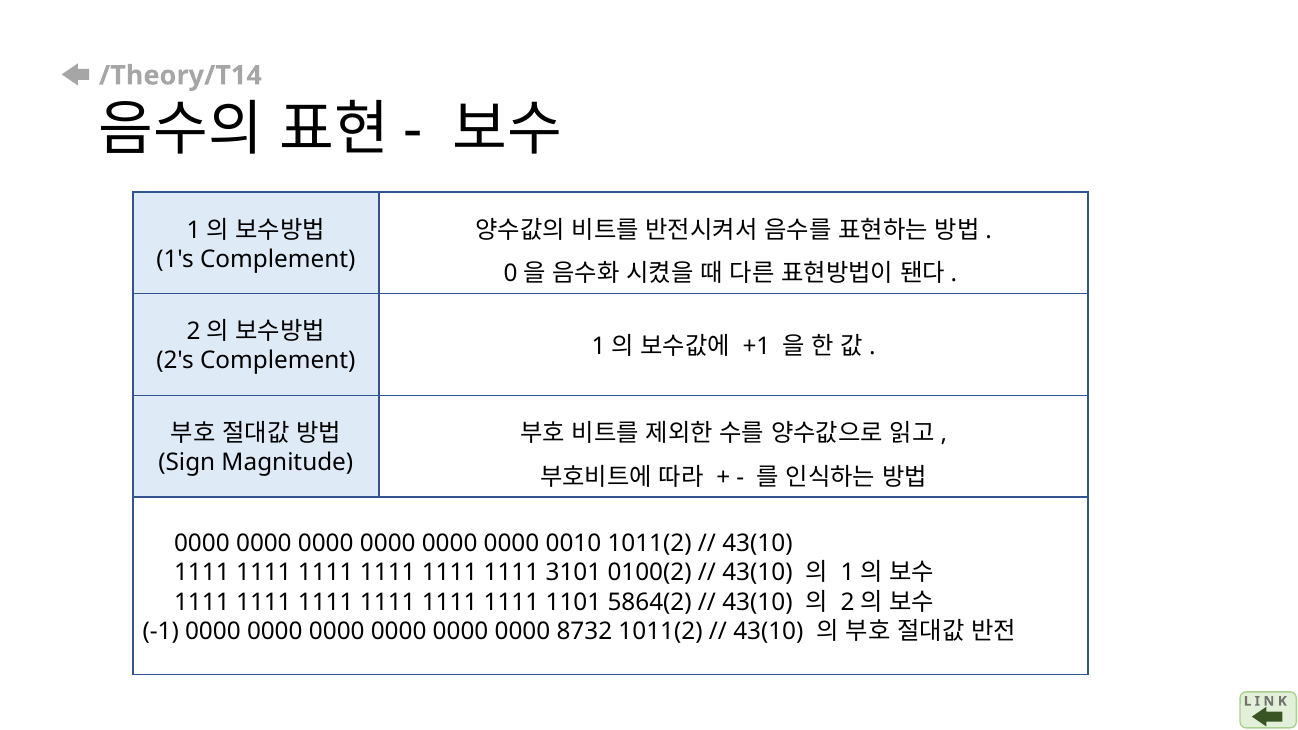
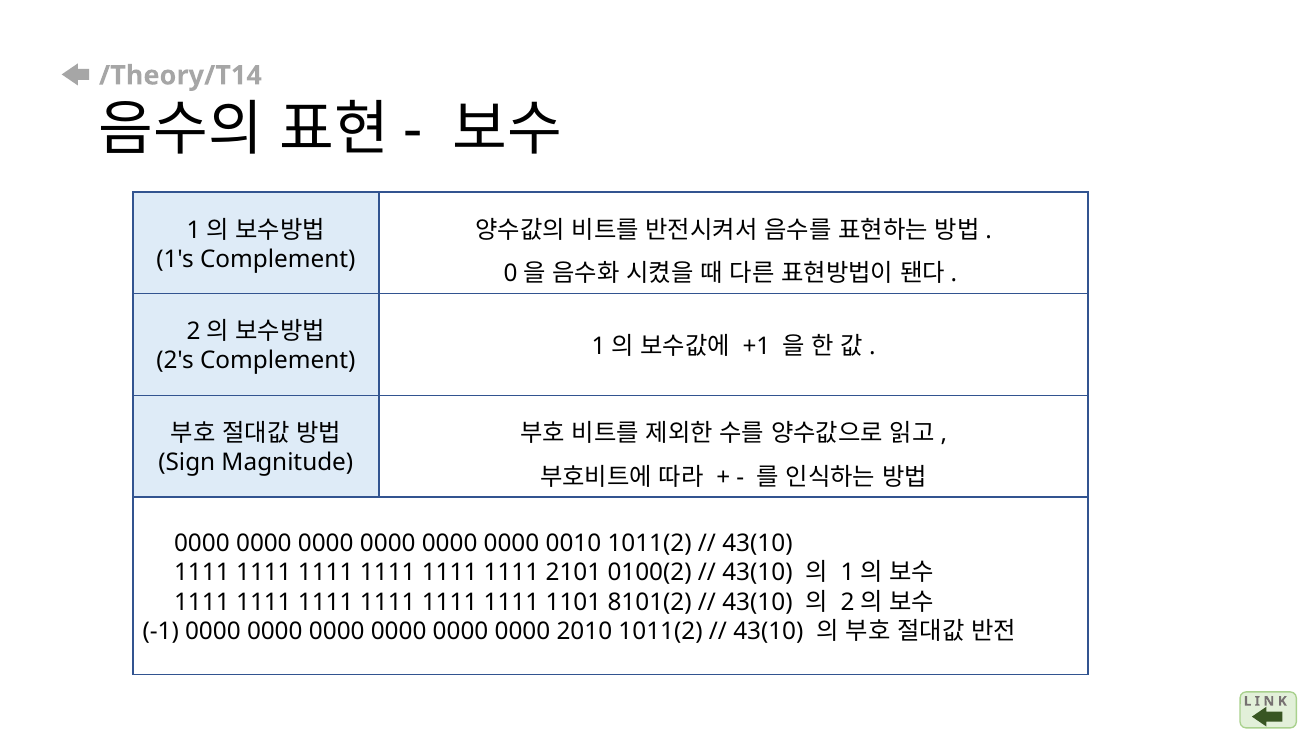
3101: 3101 -> 2101 (573, 573)
5864(2: 5864(2 -> 8101(2 (650, 602)
8732: 8732 -> 2010 (584, 631)
